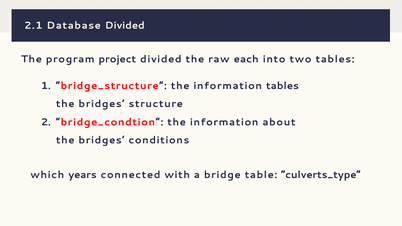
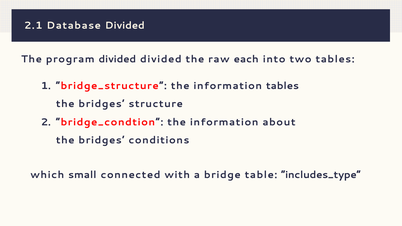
program project: project -> divided (117, 59)
years: years -> small (82, 175)
culverts_type: culverts_type -> includes_type (321, 175)
